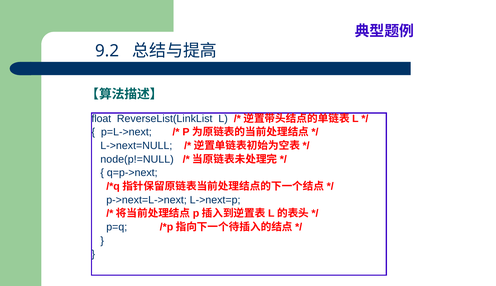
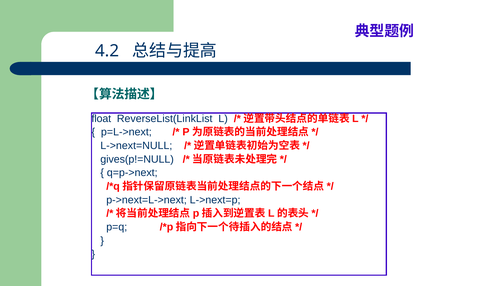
9.2: 9.2 -> 4.2 (107, 51)
node(p!=NULL: node(p!=NULL -> gives(p!=NULL (137, 160)
